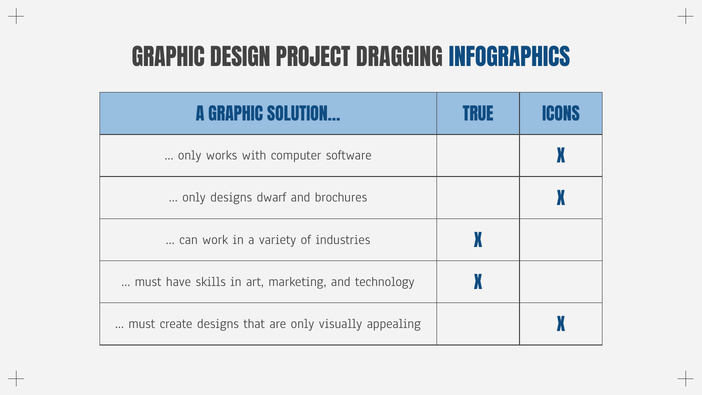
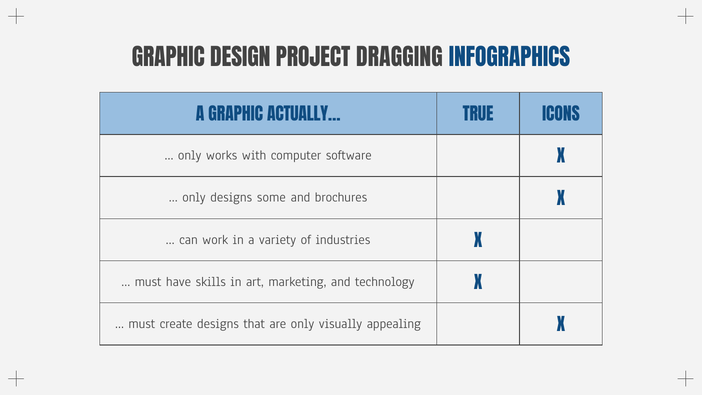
SOLUTION…: SOLUTION… -> ACTUALLY… (304, 115)
dwarf: dwarf -> some (271, 197)
